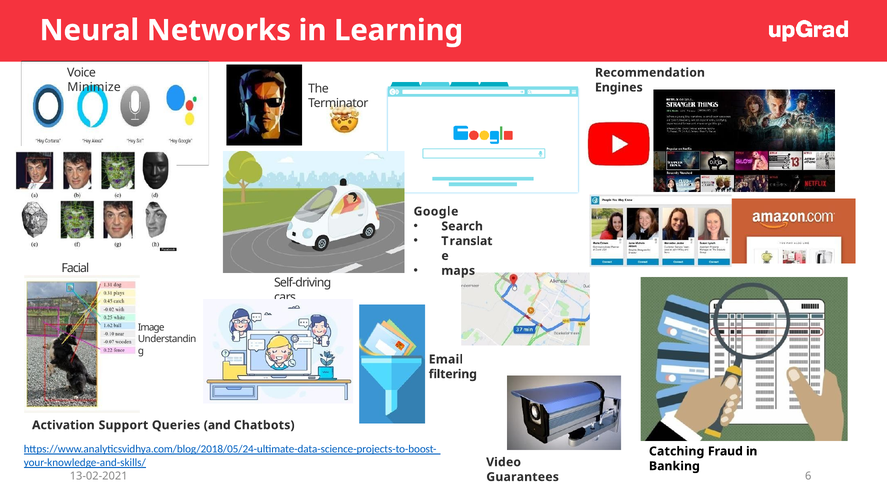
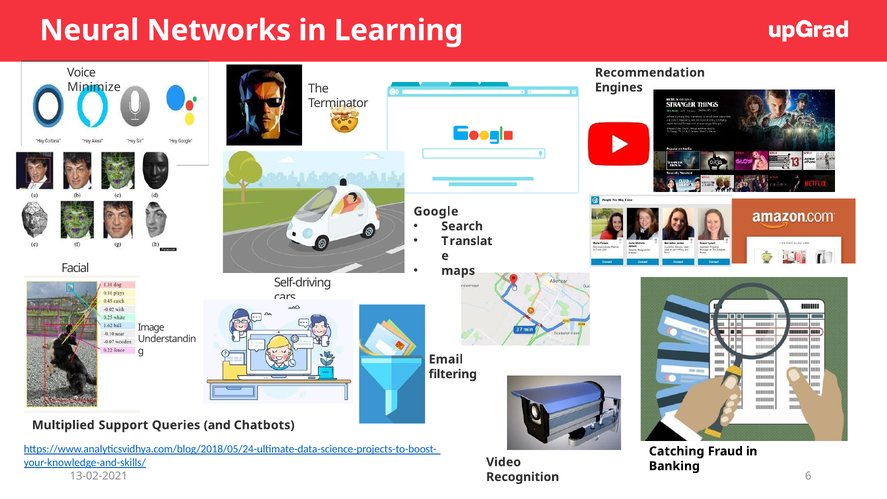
Activation: Activation -> Multiplied (63, 426)
Guarantees: Guarantees -> Recognition (523, 477)
